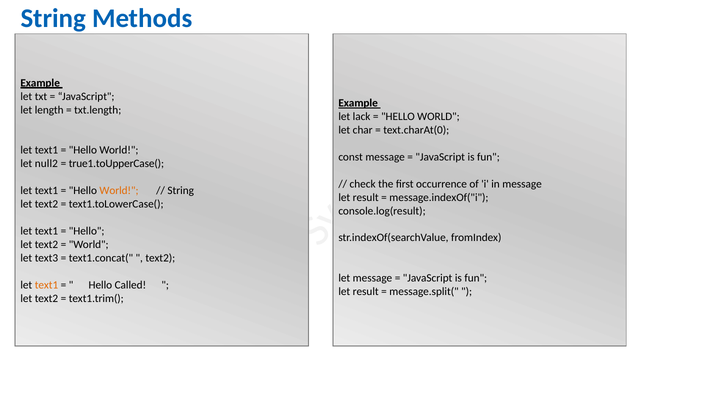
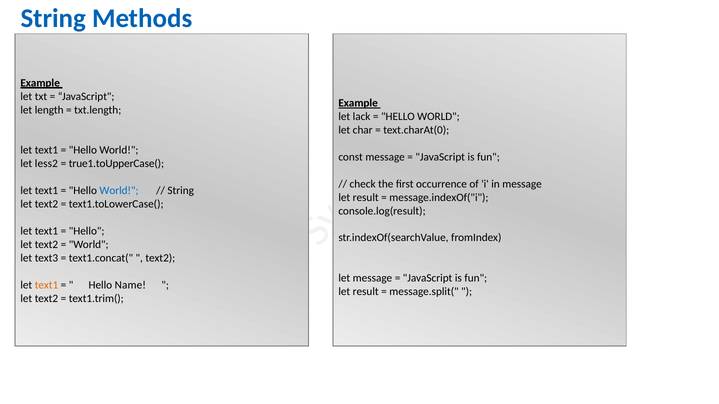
null2: null2 -> less2 (46, 164)
World colour: orange -> blue (119, 191)
Called: Called -> Name (130, 285)
